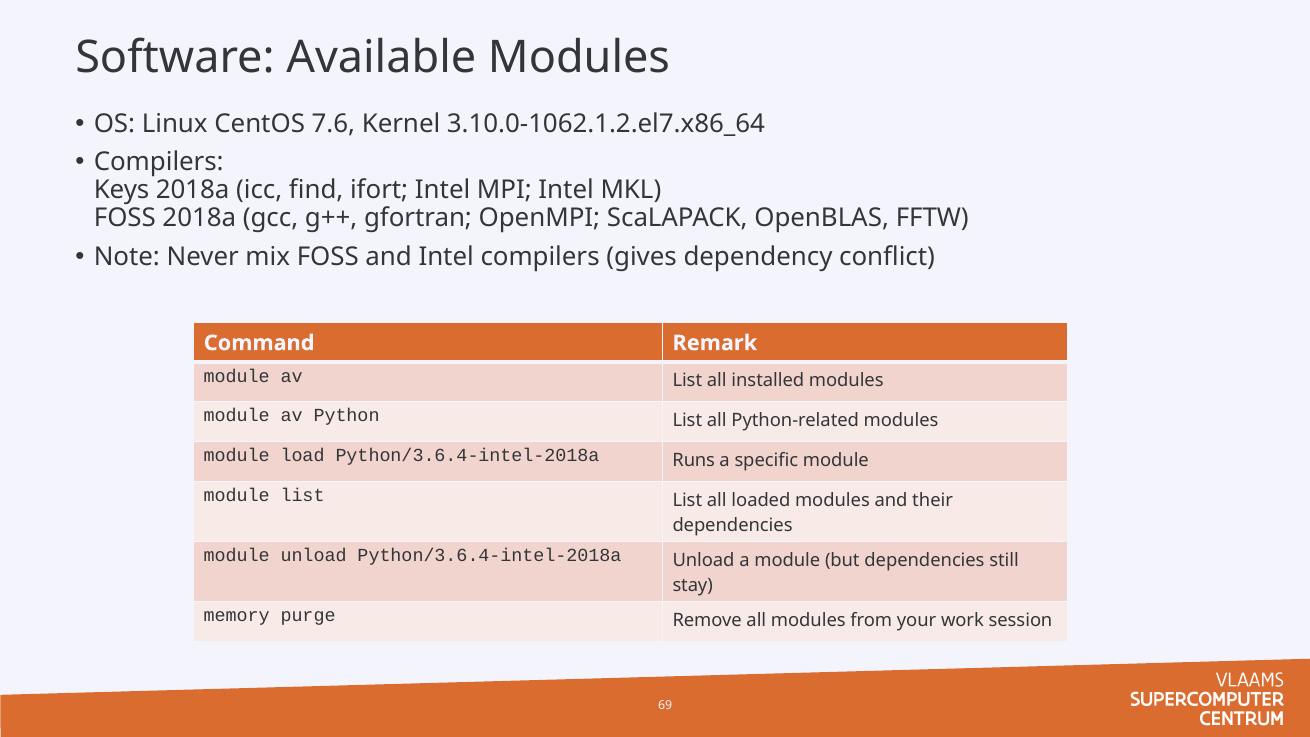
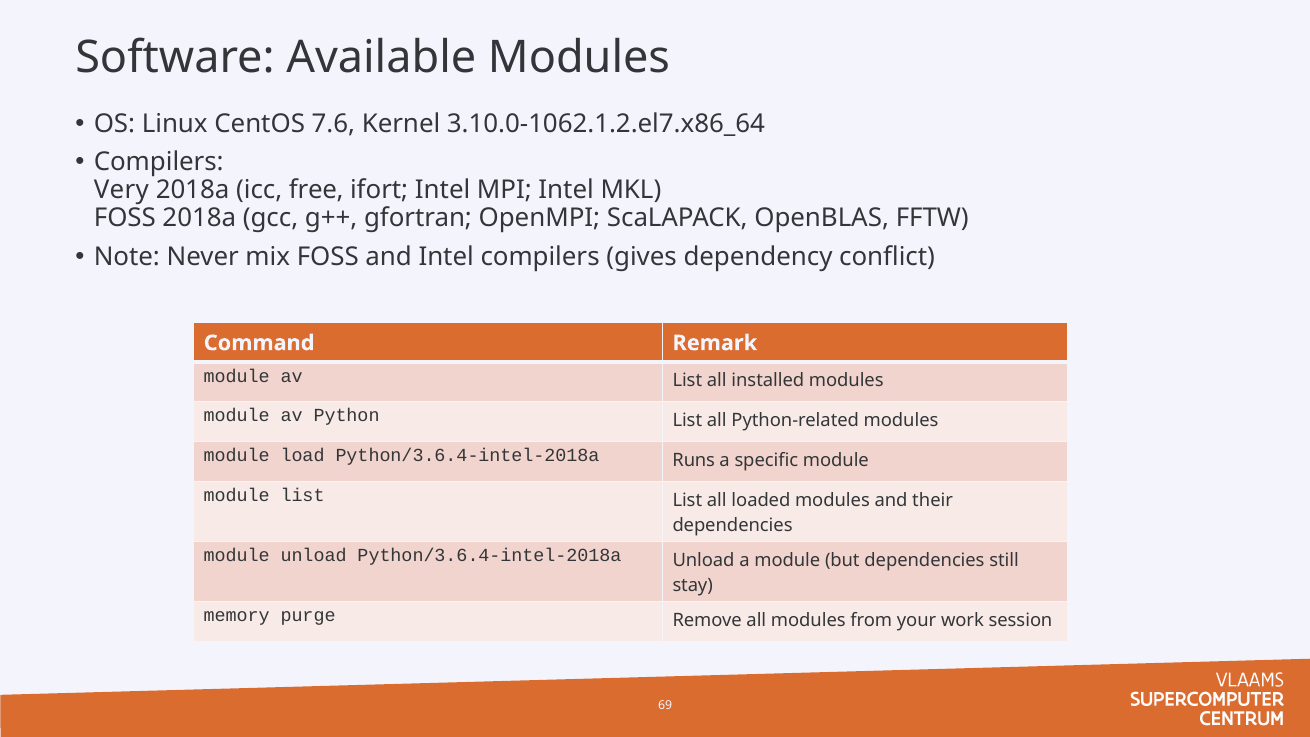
Keys: Keys -> Very (121, 190)
find: find -> free (316, 190)
